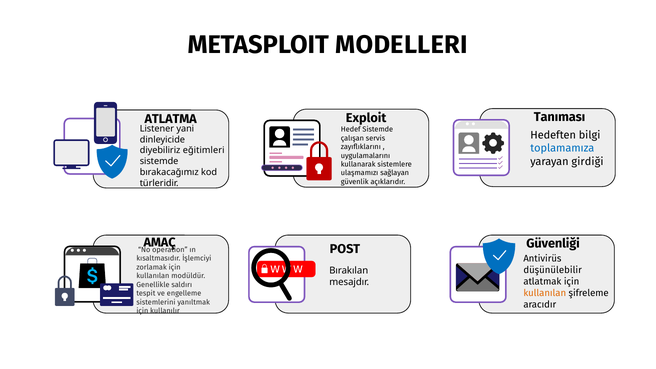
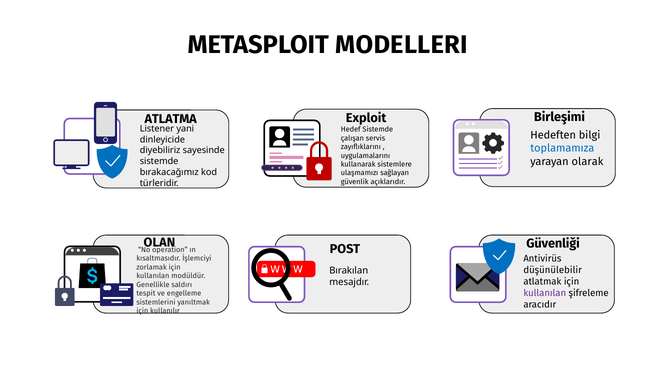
Tanıması: Tanıması -> Birleşimi (560, 117)
eğitimleri: eğitimleri -> sayesinde (204, 150)
girdiği: girdiği -> olarak (588, 161)
AMAÇ: AMAÇ -> OLAN (159, 243)
kullanılan colour: orange -> purple (545, 293)
